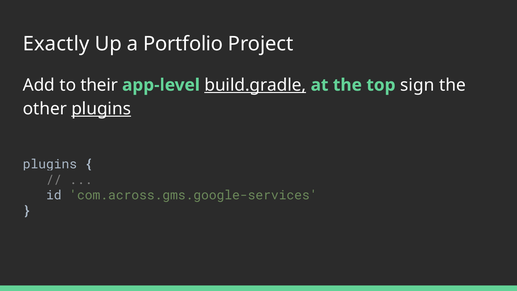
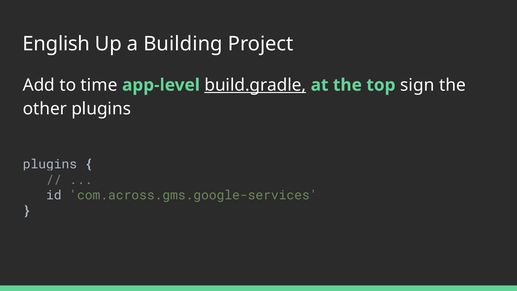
Exactly: Exactly -> English (56, 44)
Portfolio: Portfolio -> Building (183, 44)
their: their -> time (99, 85)
plugins underline: present -> none (101, 109)
